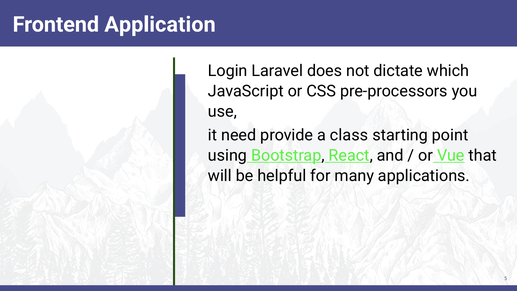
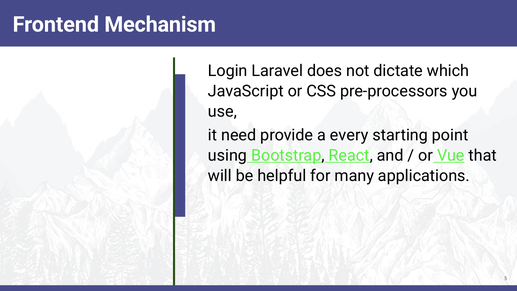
Application: Application -> Mechanism (160, 24)
class: class -> every (349, 135)
